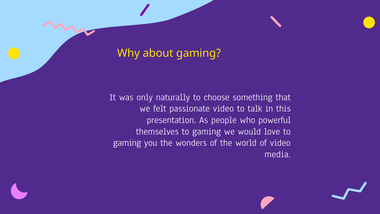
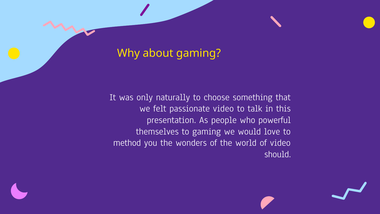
gaming: gaming -> method (127, 143)
media: media -> should (278, 154)
